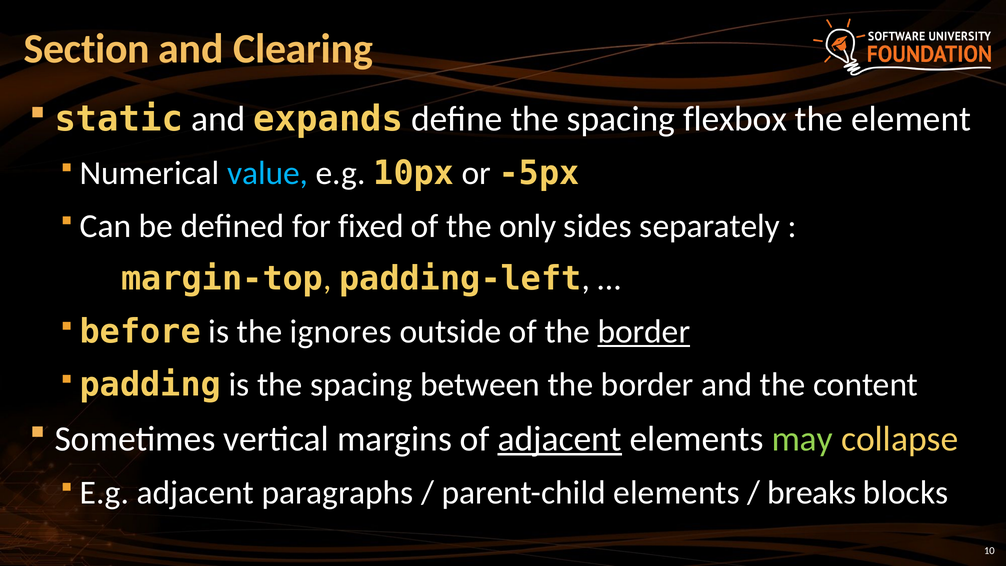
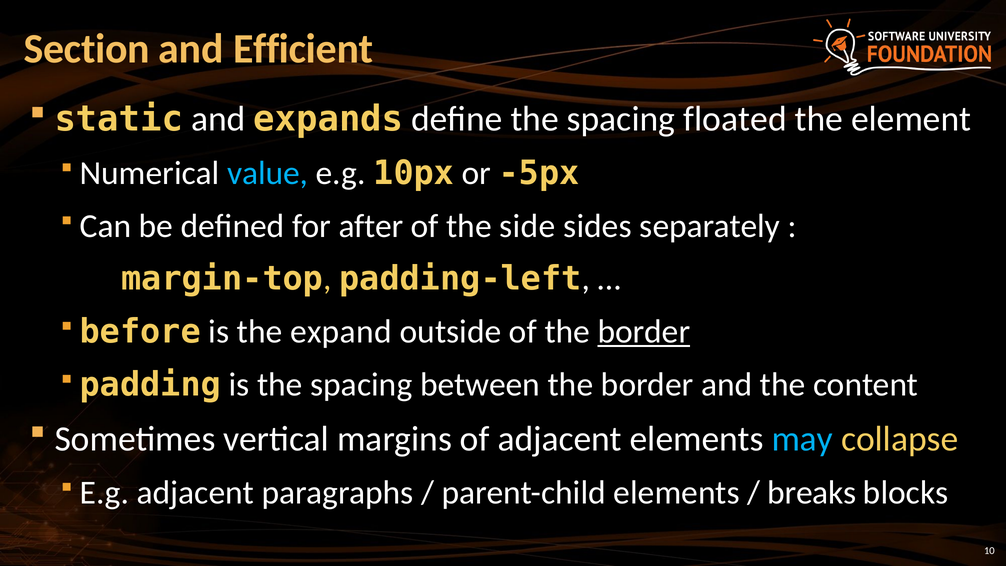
Clearing: Clearing -> Efficient (303, 49)
flexbox: flexbox -> floated (735, 119)
fixed: fixed -> after (371, 226)
only: only -> side (527, 226)
ignores: ignores -> expand (341, 332)
adjacent underline: present -> none (560, 439)
may colour: light green -> light blue (802, 439)
